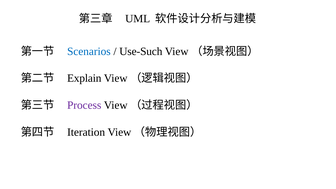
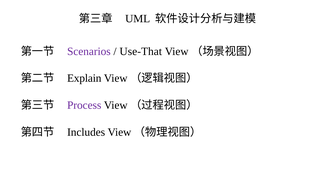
Scenarios colour: blue -> purple (89, 51)
Use-Such: Use-Such -> Use-That (141, 51)
Iteration: Iteration -> Includes (86, 132)
